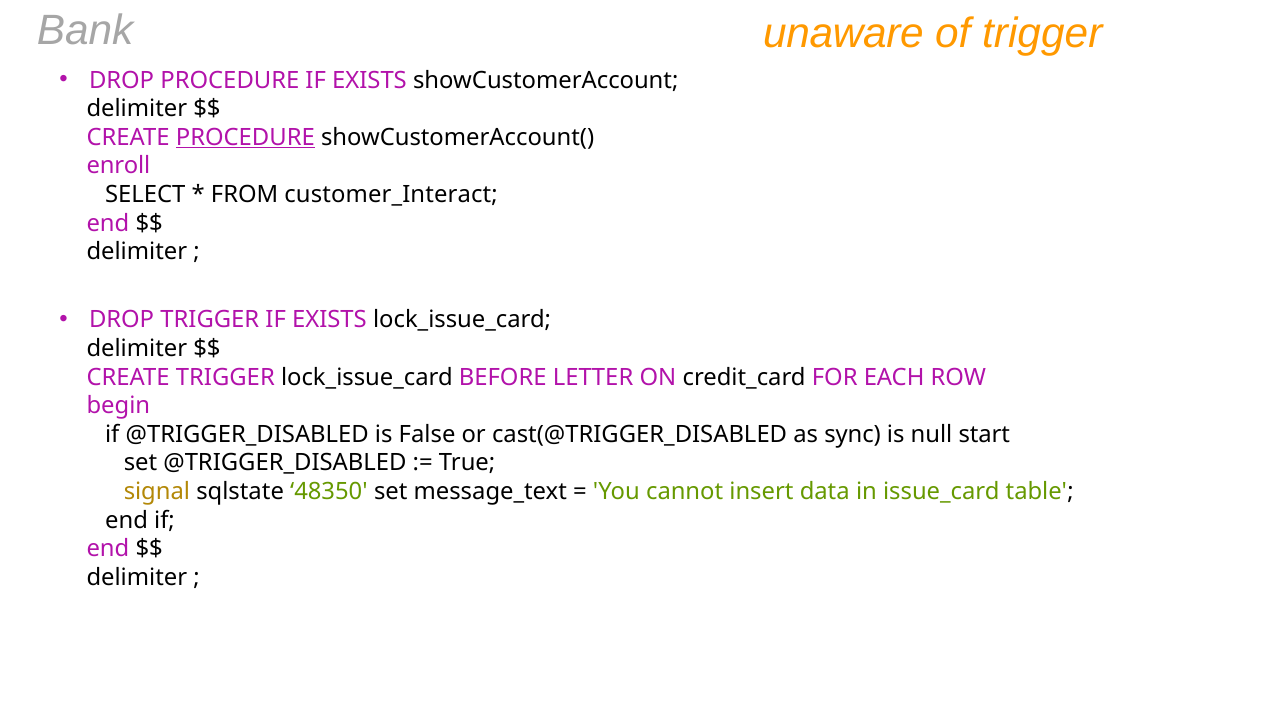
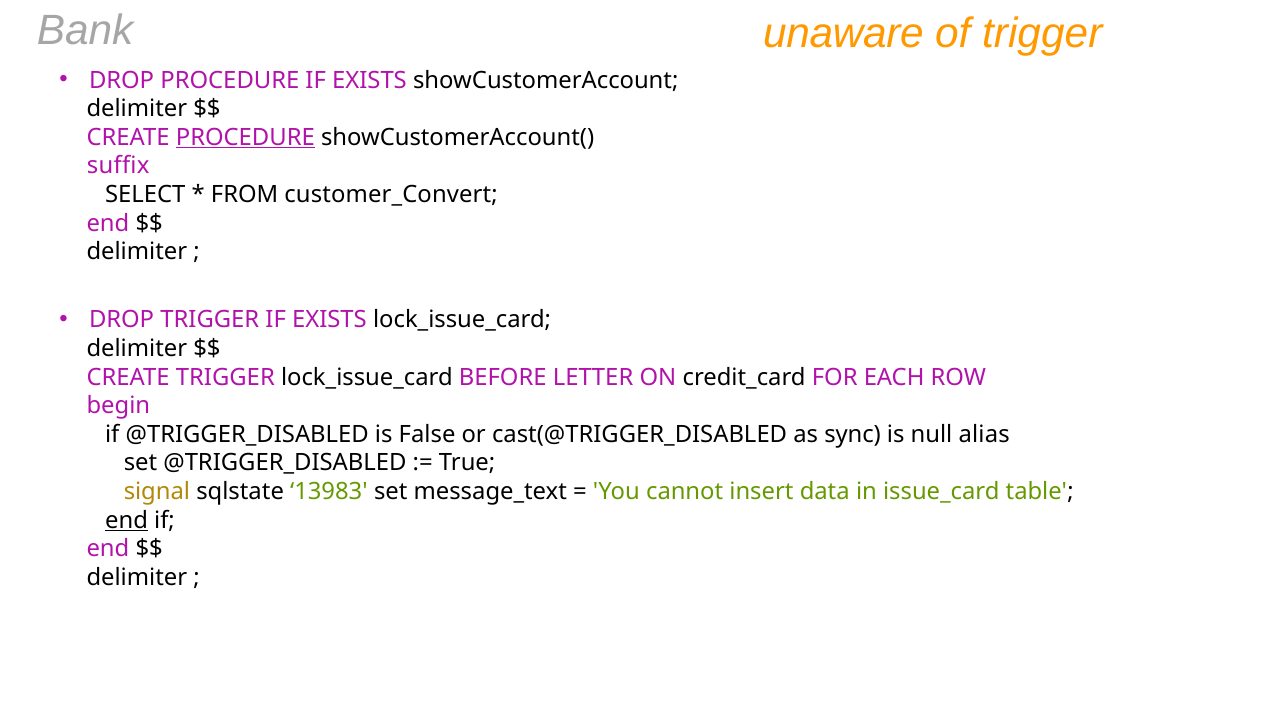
enroll: enroll -> suffix (118, 166)
customer_Interact: customer_Interact -> customer_Convert (391, 195)
start: start -> alias (984, 434)
48350: 48350 -> 13983 (329, 491)
end underline: none -> present (127, 520)
